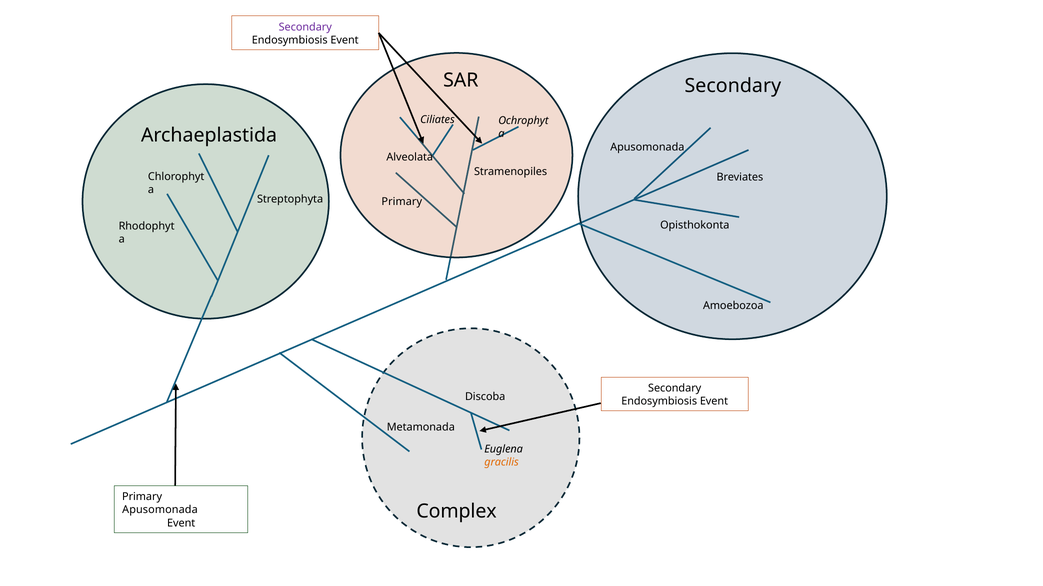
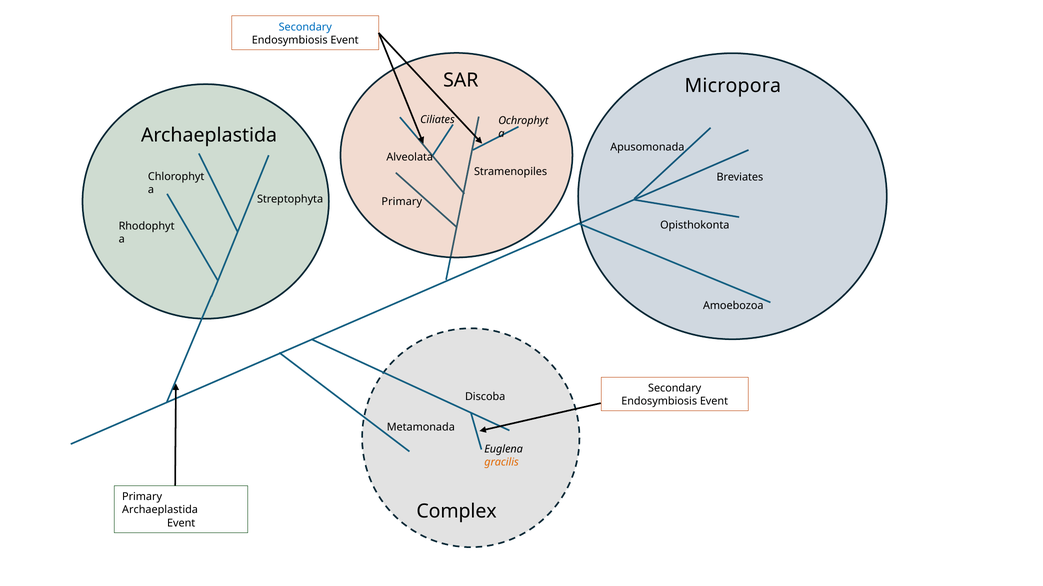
Secondary colour: purple -> blue (305, 27)
Secondary: Secondary -> Micropora (733, 86)
Apusomonada: Apusomonada -> Archaeplastida (160, 511)
